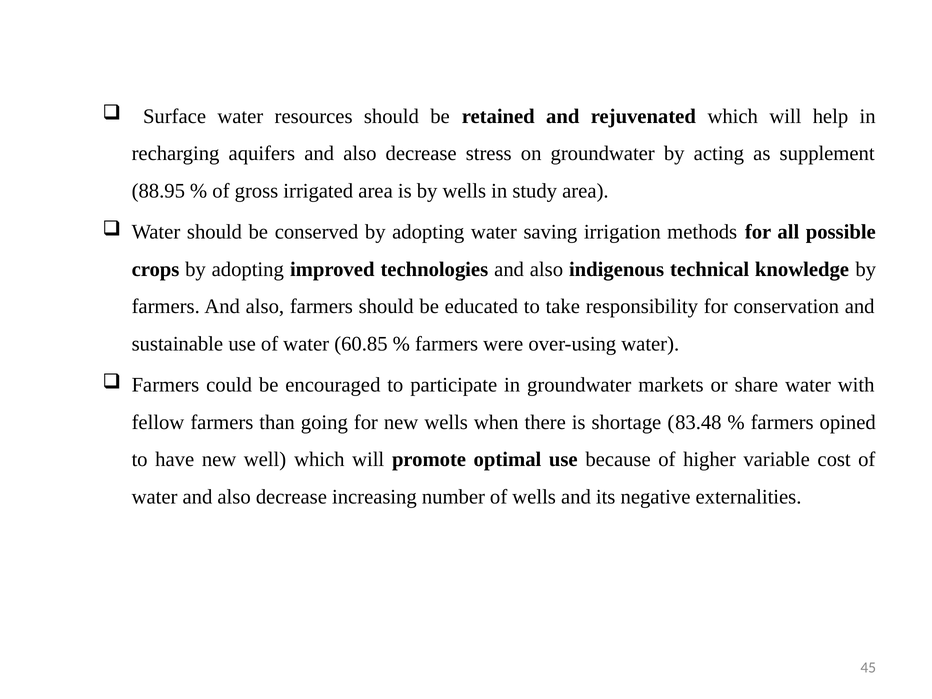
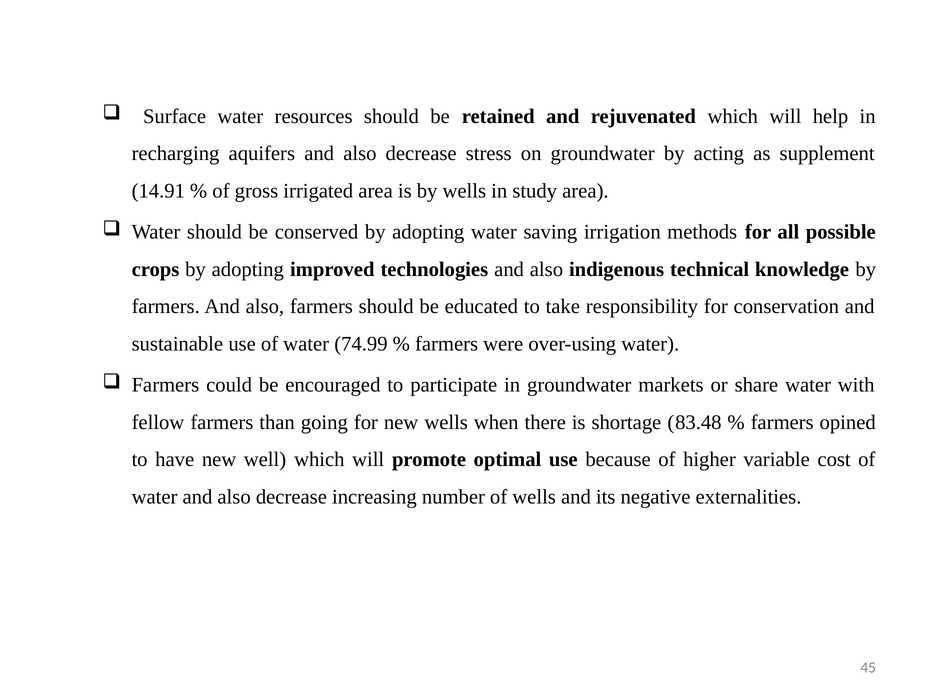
88.95: 88.95 -> 14.91 (158, 191)
60.85: 60.85 -> 74.99 (361, 344)
